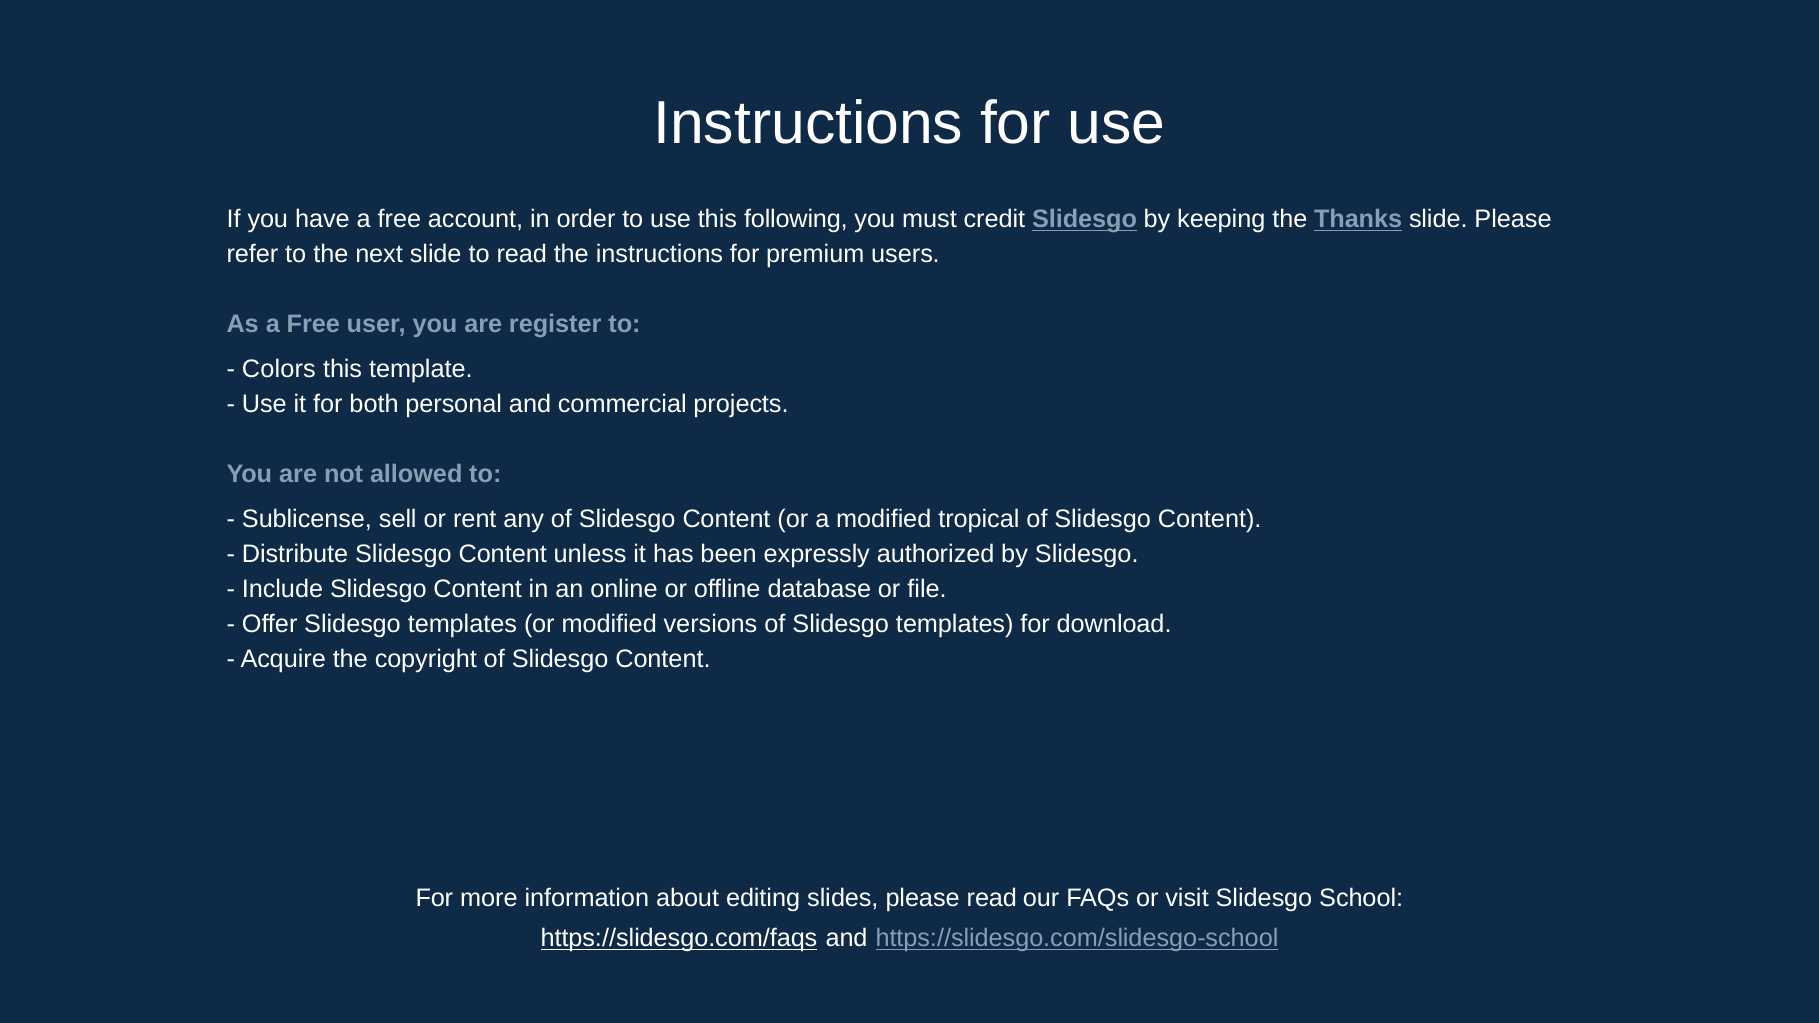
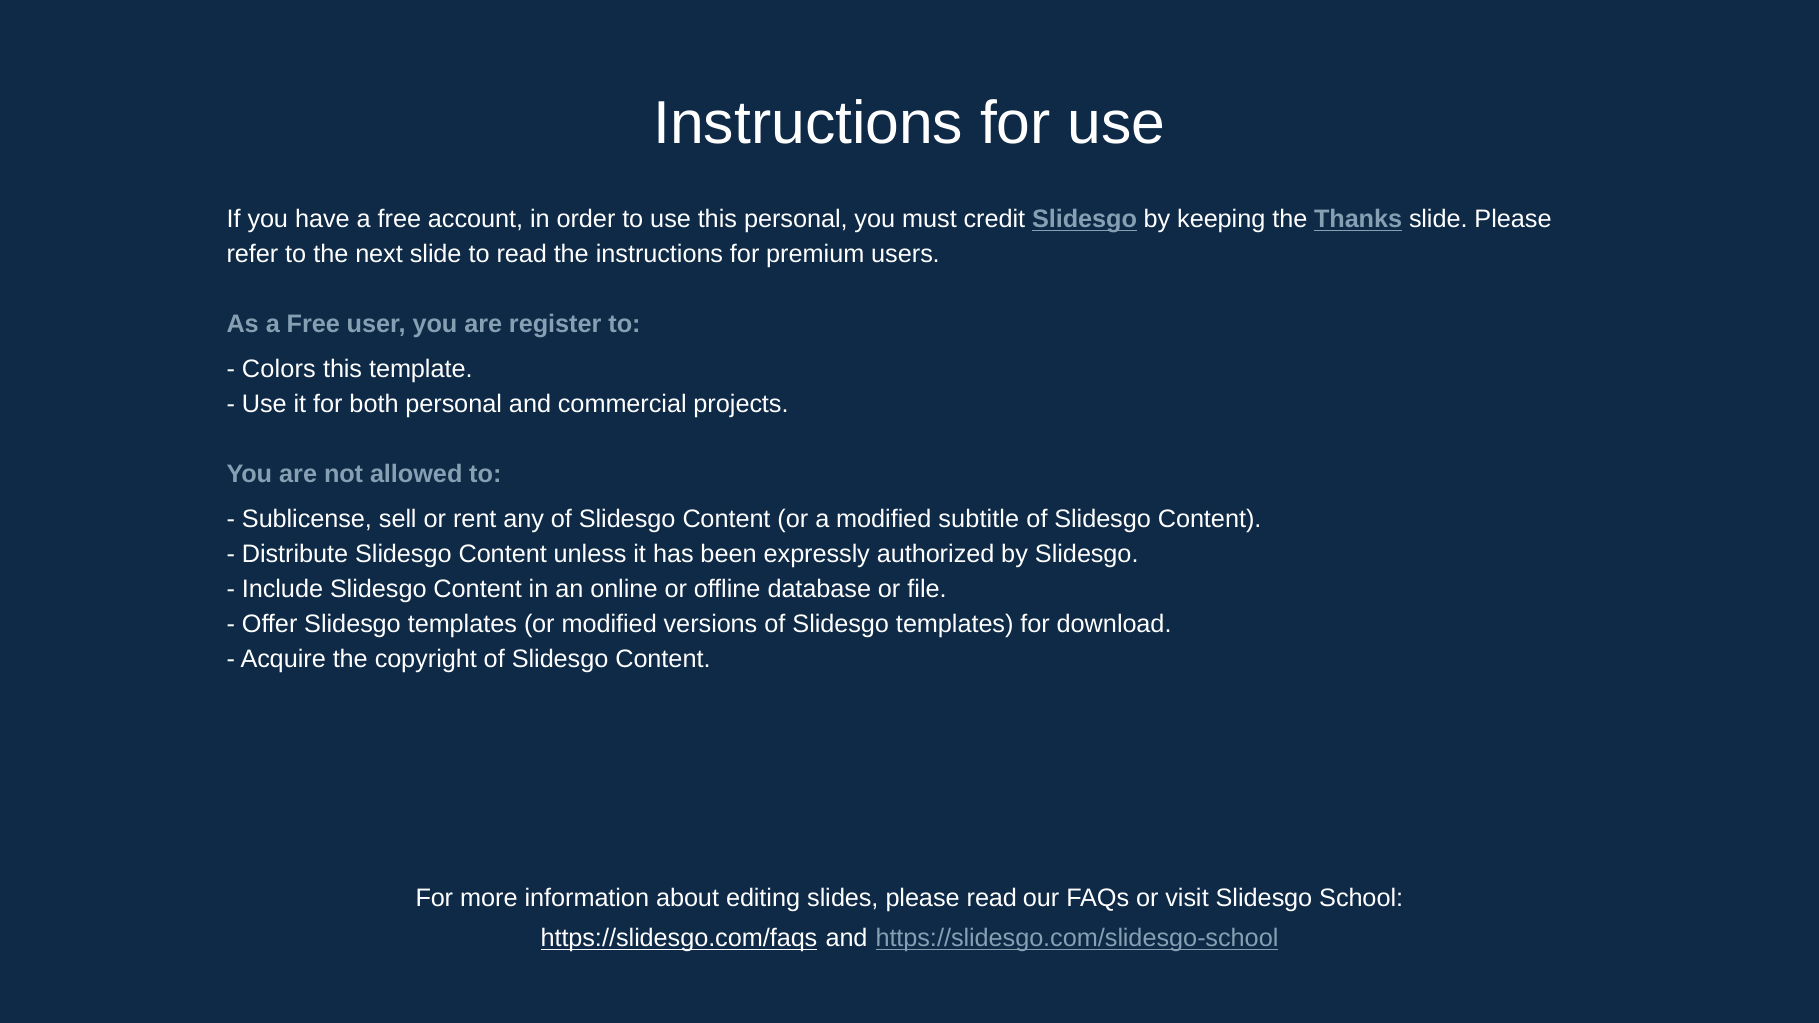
this following: following -> personal (796, 219)
tropical: tropical -> subtitle (979, 519)
